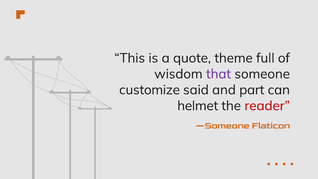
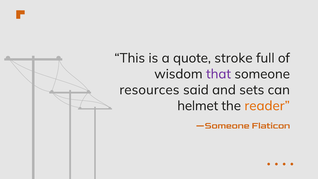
theme: theme -> stroke (233, 58)
customize: customize -> resources (149, 90)
part: part -> sets (252, 90)
reader colour: red -> orange (267, 106)
